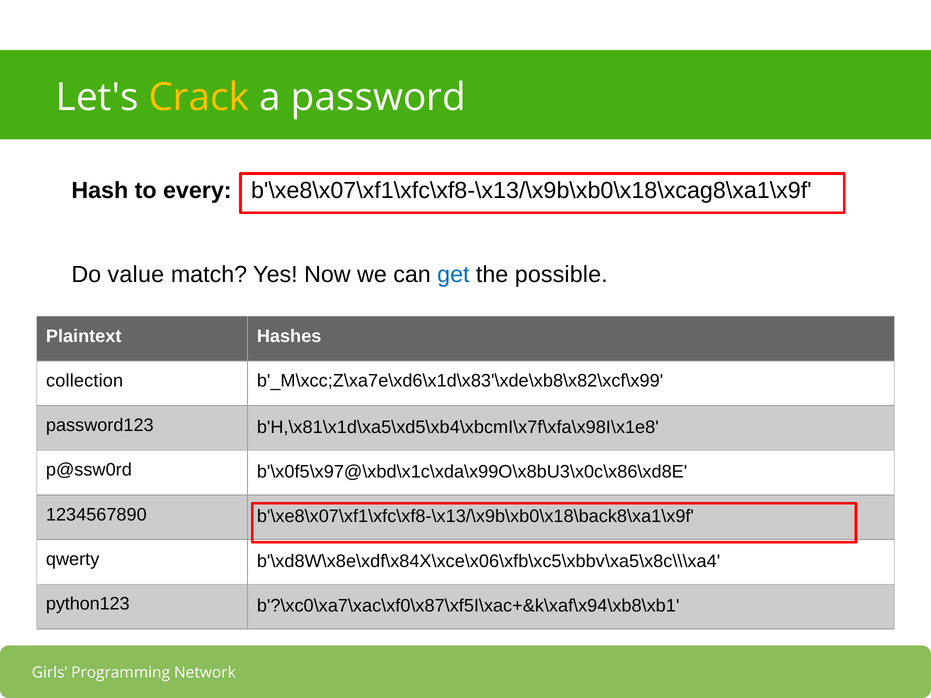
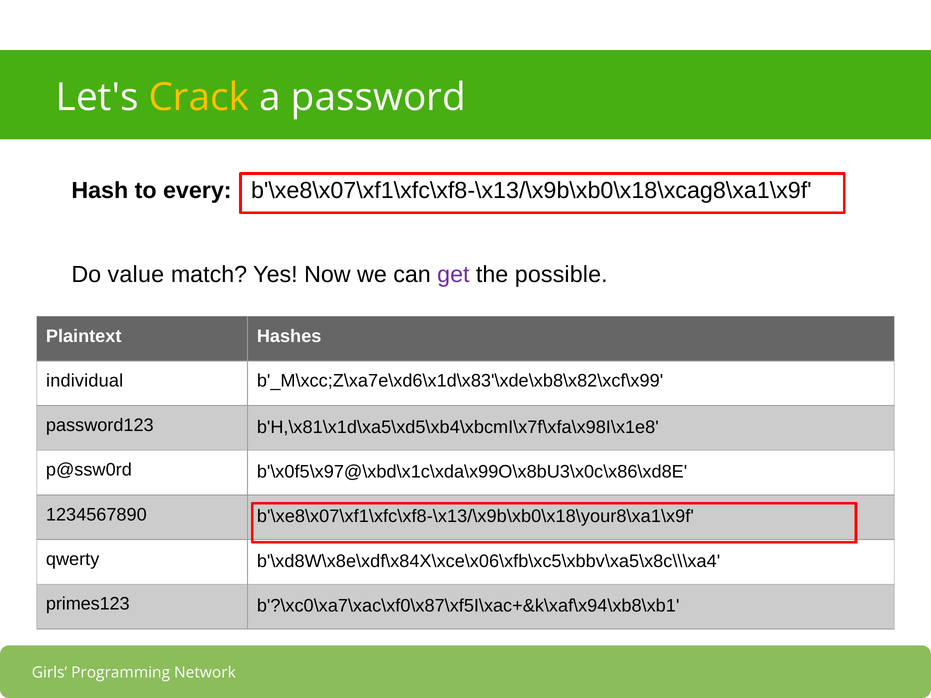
get colour: blue -> purple (453, 274)
collection: collection -> individual (85, 381)
b'\xe8\x07\xf1\xfc\xf8-\x13/\x9b\xb0\x18\back8\xa1\x9f: b'\xe8\x07\xf1\xfc\xf8-\x13/\x9b\xb0\x18\back8\xa1\x9f -> b'\xe8\x07\xf1\xfc\xf8-\x13/\x9b\xb0\x18\your8\xa1\x9f (475, 517)
python123: python123 -> primes123 (88, 604)
